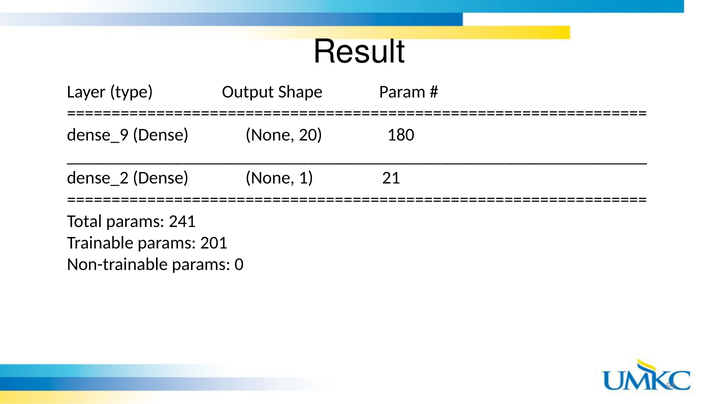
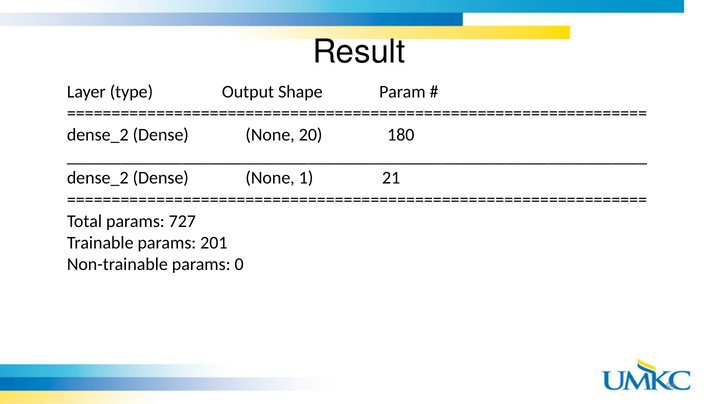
dense_9: dense_9 -> dense_2 (98, 135)
241: 241 -> 727 (182, 221)
